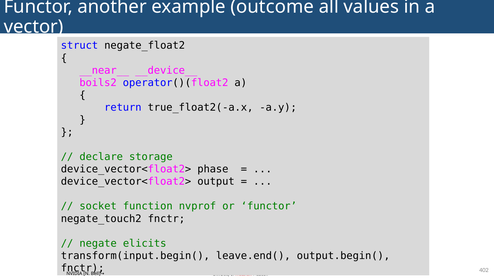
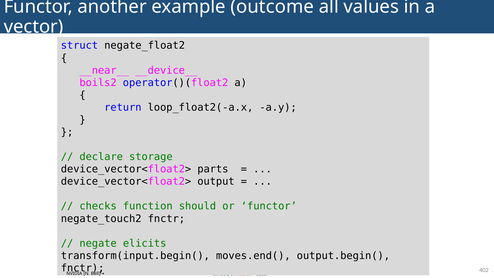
true_float2(-a.x: true_float2(-a.x -> loop_float2(-a.x (200, 107)
phase: phase -> parts (213, 169)
socket: socket -> checks (98, 206)
nvprof: nvprof -> should (197, 206)
leave.end(: leave.end( -> moves.end( (253, 256)
